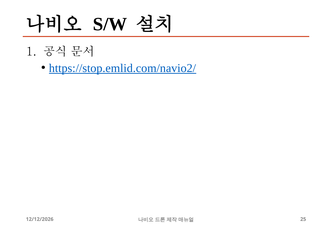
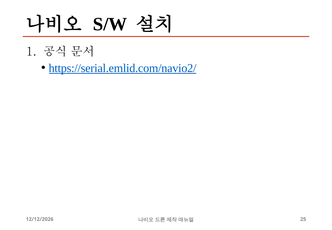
https://stop.emlid.com/navio2/: https://stop.emlid.com/navio2/ -> https://serial.emlid.com/navio2/ (123, 68)
